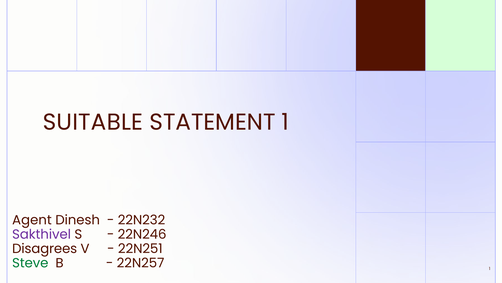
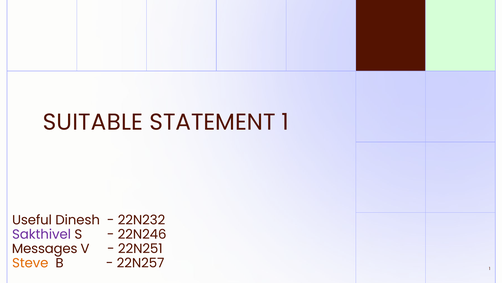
Agent: Agent -> Useful (32, 219)
Disagrees: Disagrees -> Messages (45, 248)
Steve colour: green -> orange (30, 262)
